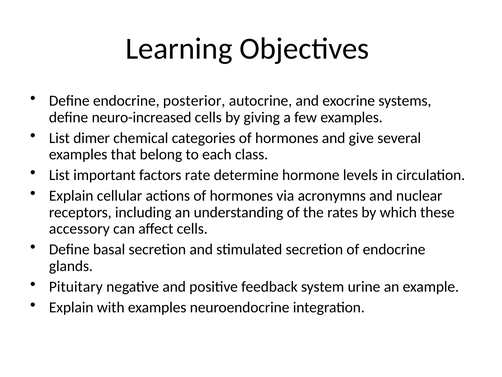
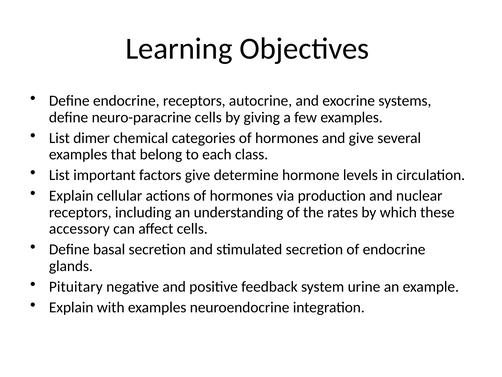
endocrine posterior: posterior -> receptors (194, 101)
neuro-increased: neuro-increased -> neuro-paracrine (142, 117)
factors rate: rate -> give (198, 175)
acronymns: acronymns -> production (332, 195)
